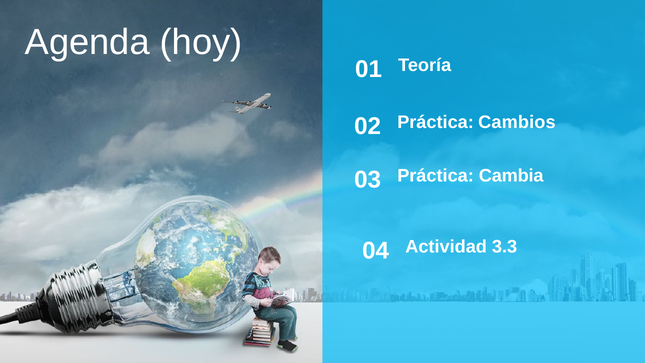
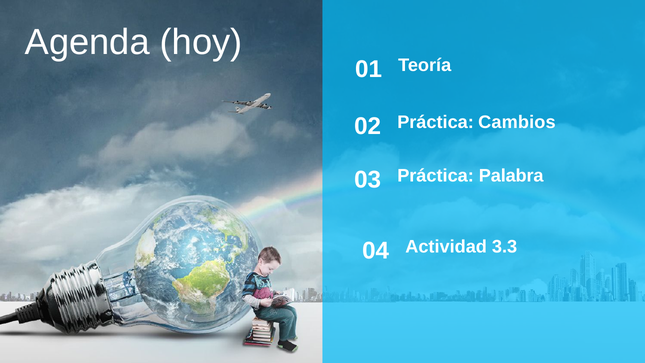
Cambia: Cambia -> Palabra (511, 176)
